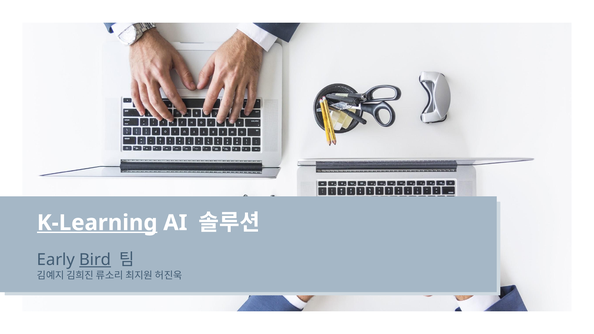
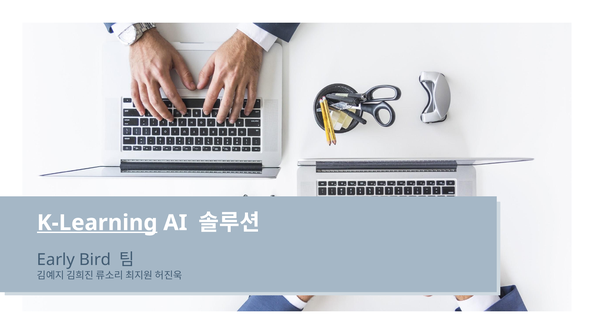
Bird underline: present -> none (95, 260)
